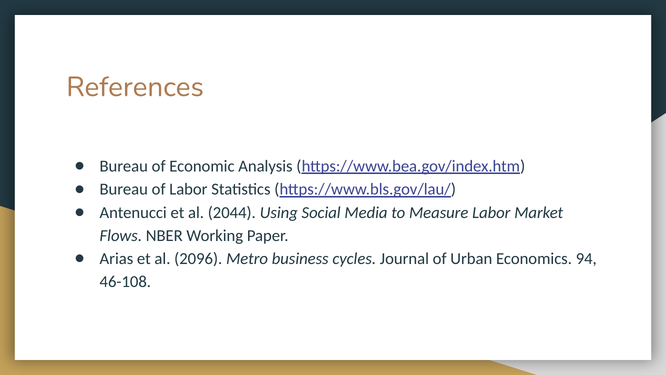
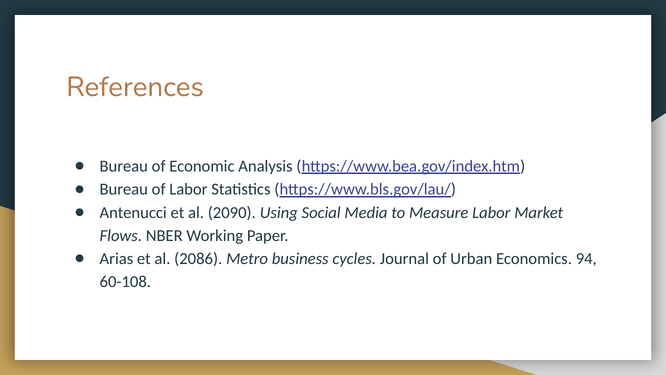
2044: 2044 -> 2090 (232, 213)
2096: 2096 -> 2086 (198, 258)
46-108: 46-108 -> 60-108 (125, 281)
